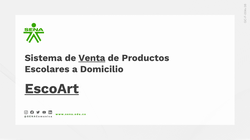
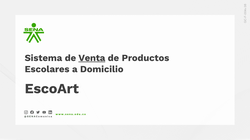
EscoArt underline: present -> none (52, 89)
